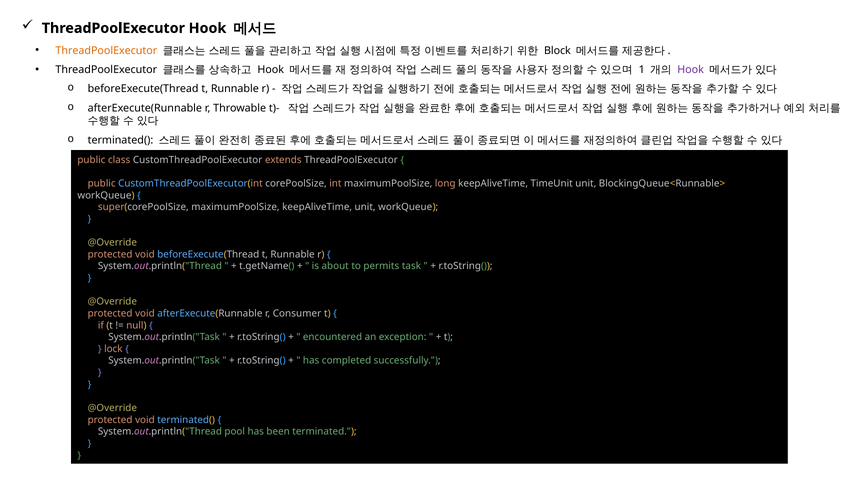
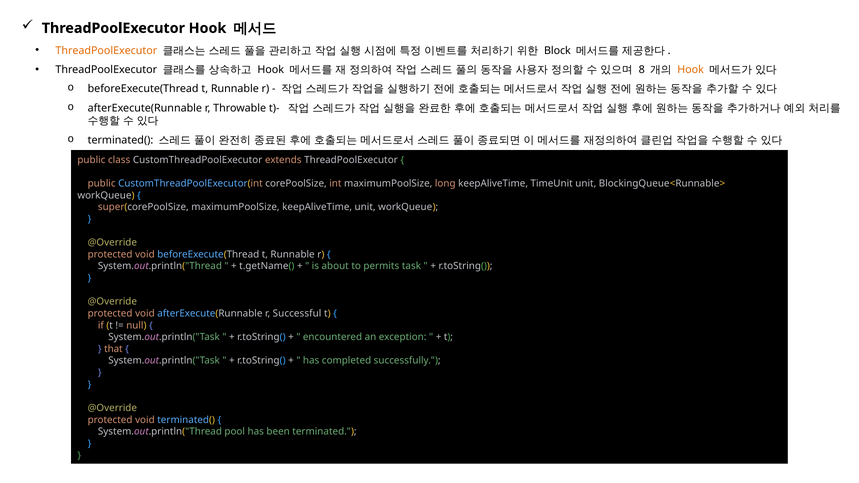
1: 1 -> 8 (642, 70)
Hook colour: purple -> orange (691, 70)
Consumer: Consumer -> Successful (297, 314)
lock: lock -> that (113, 349)
